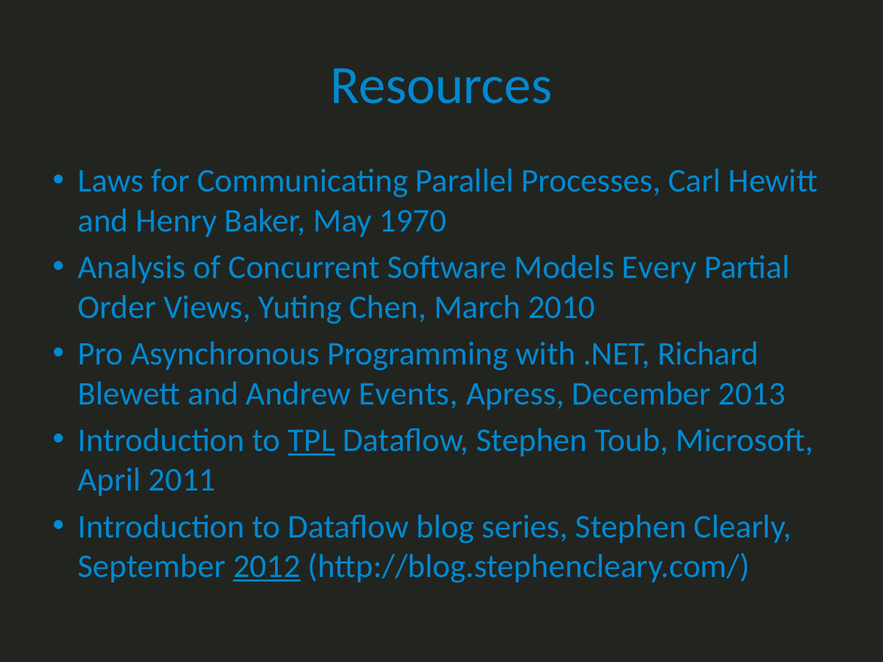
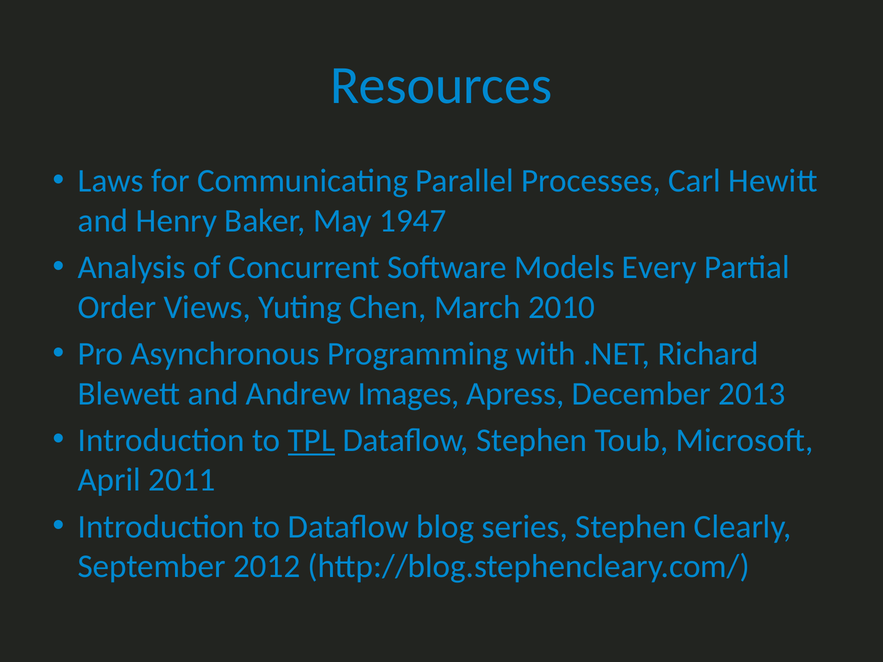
1970: 1970 -> 1947 (413, 221)
Events: Events -> Images (409, 394)
2012 underline: present -> none (267, 567)
